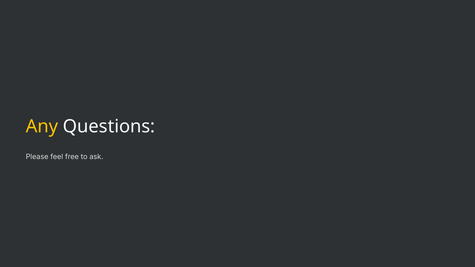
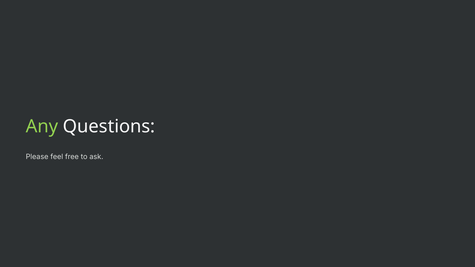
Any colour: yellow -> light green (42, 126)
